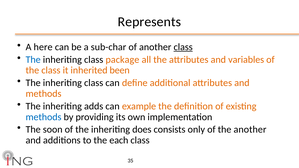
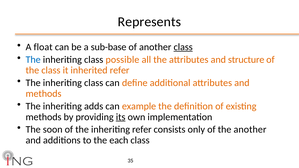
here: here -> float (43, 47)
sub-char: sub-char -> sub-base (109, 47)
package: package -> possible (122, 60)
variables: variables -> structure (246, 60)
inherited been: been -> refer (120, 70)
methods colour: blue -> black (44, 117)
its underline: none -> present (121, 117)
inheriting does: does -> refer (142, 130)
